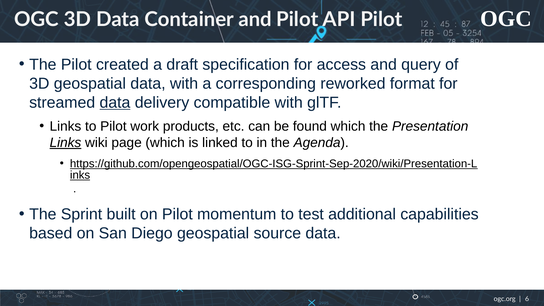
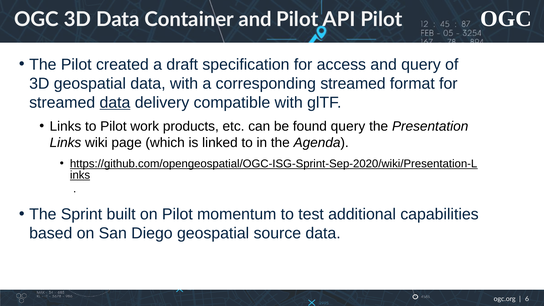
corresponding reworked: reworked -> streamed (353, 84)
found which: which -> query (348, 126)
Links underline: present -> none (65, 143)
